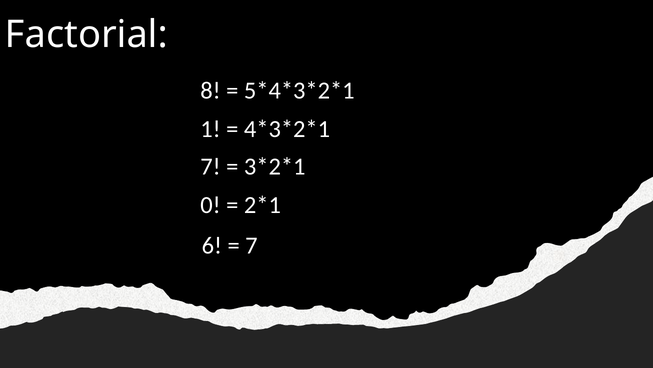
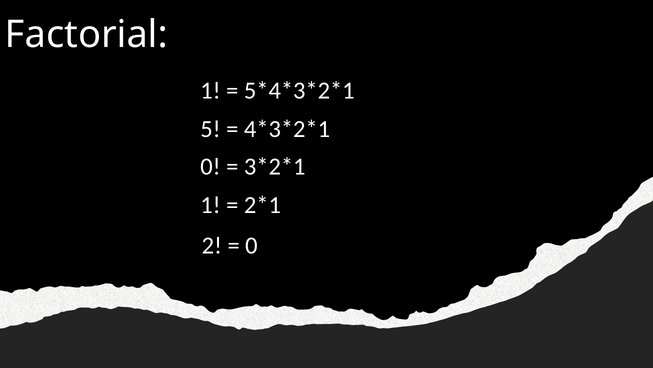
8: 8 -> 1 (211, 90)
1: 1 -> 5 (211, 129)
7: 7 -> 0 (211, 167)
0: 0 -> 1 (211, 205)
6: 6 -> 2 (212, 245)
7: 7 -> 0 (251, 245)
